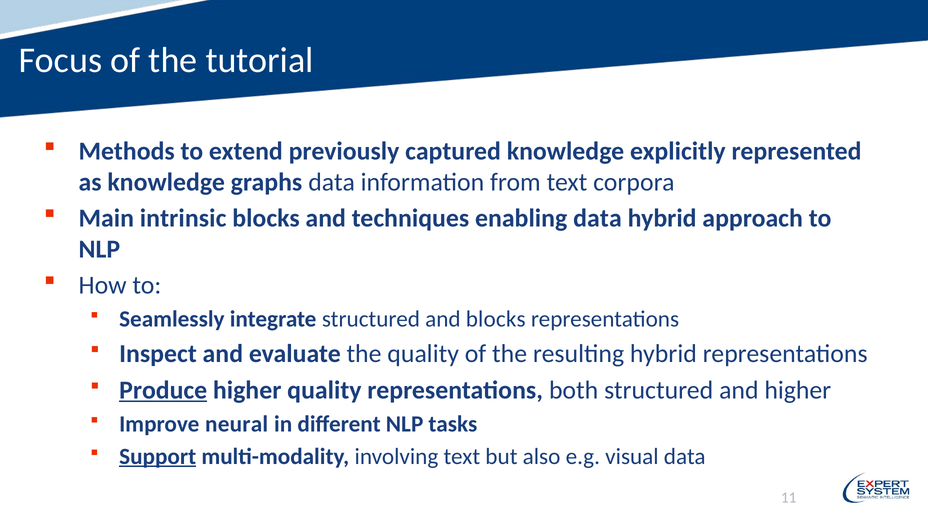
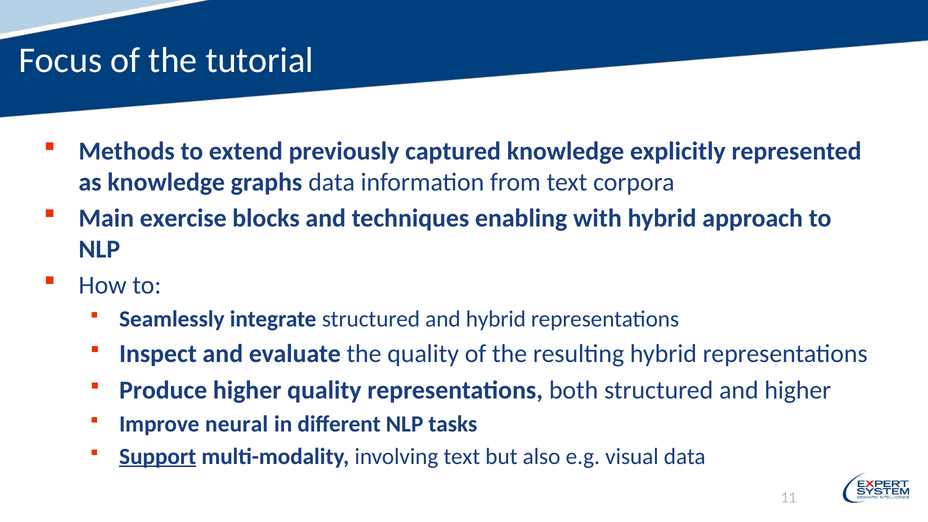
intrinsic: intrinsic -> exercise (183, 218)
enabling data: data -> with (597, 218)
and blocks: blocks -> hybrid (496, 319)
Produce underline: present -> none (163, 390)
